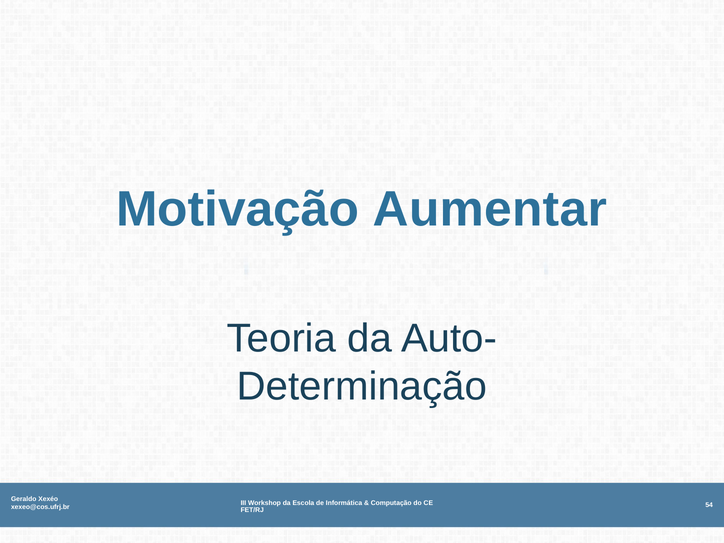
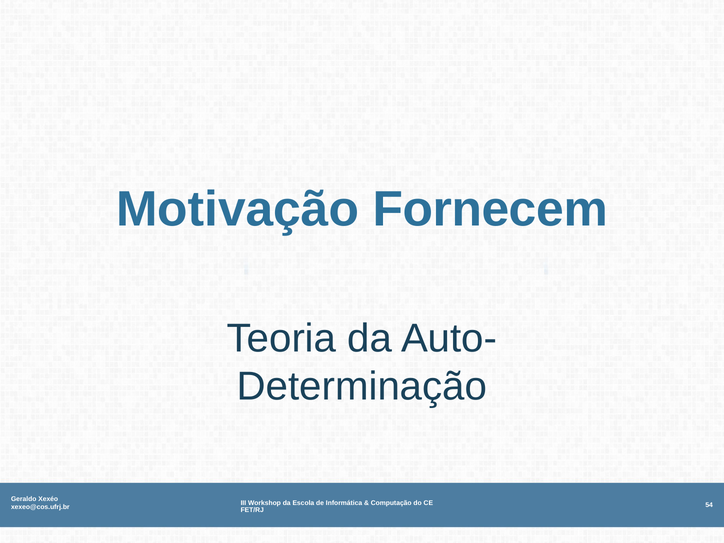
Aumentar: Aumentar -> Fornecem (490, 210)
